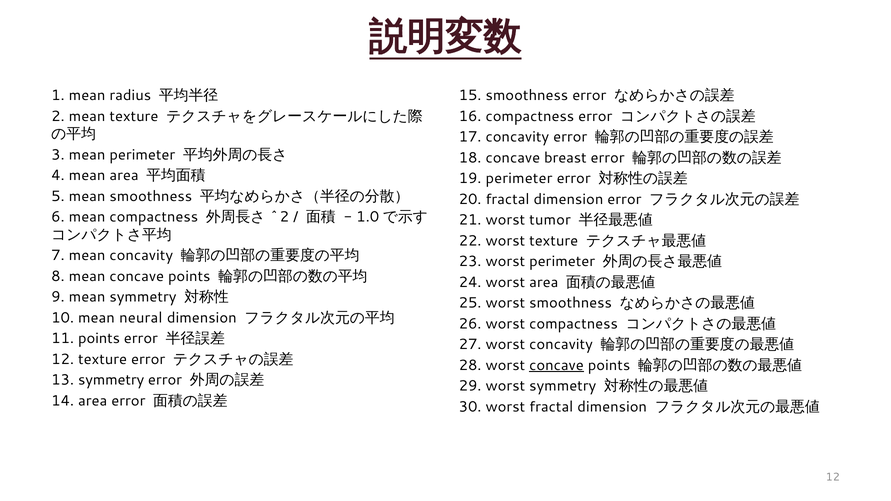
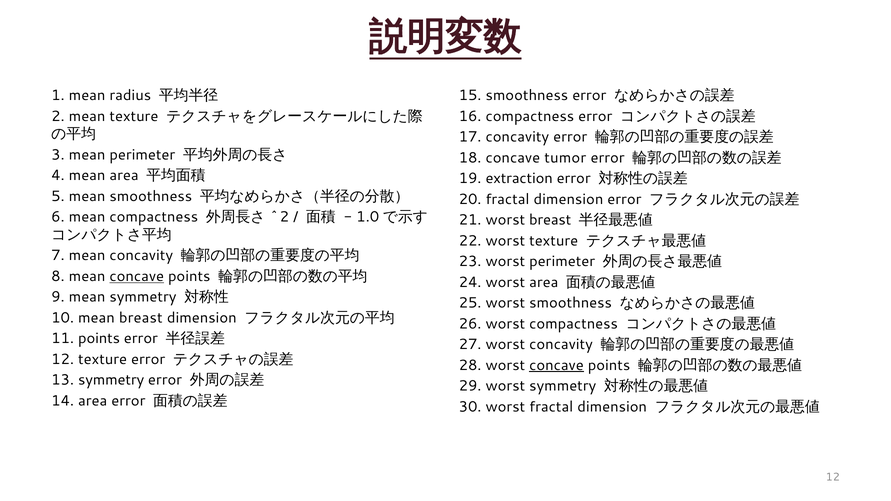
breast: breast -> tumor (565, 158)
19 perimeter: perimeter -> extraction (519, 179)
worst tumor: tumor -> breast (550, 220)
concave underline: none -> present (137, 276)
mean neural: neural -> breast (141, 318)
